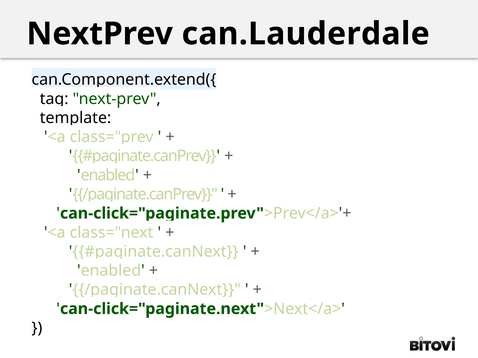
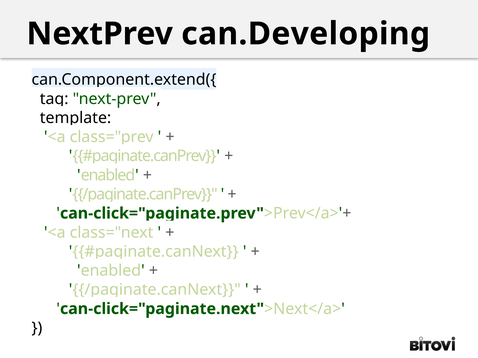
can.Lauderdale: can.Lauderdale -> can.Developing (306, 34)
